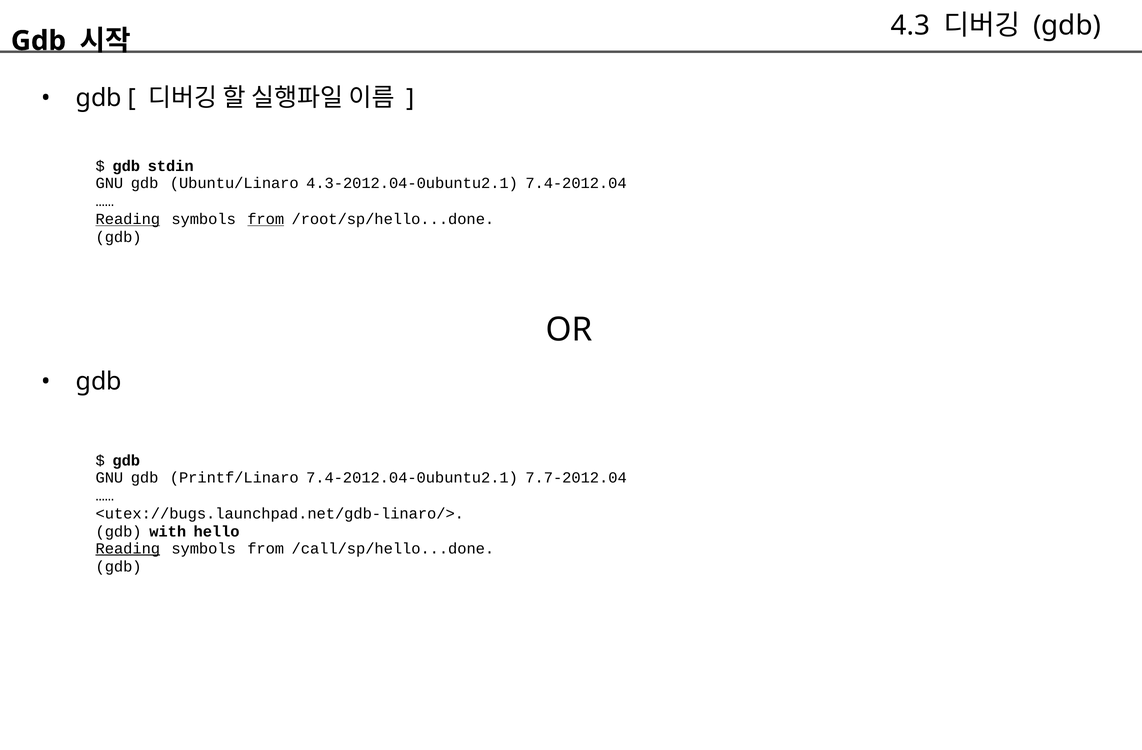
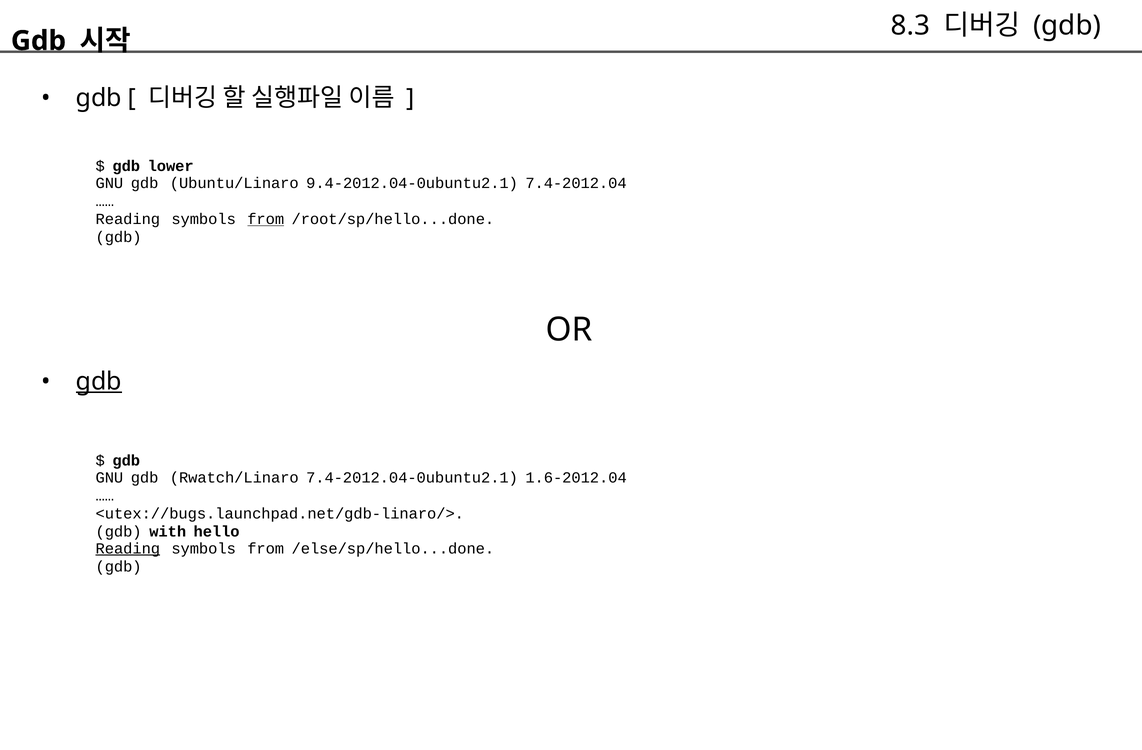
4.3: 4.3 -> 8.3 (910, 26)
stdin: stdin -> lower (171, 166)
4.3-2012.04-0ubuntu2.1: 4.3-2012.04-0ubuntu2.1 -> 9.4-2012.04-0ubuntu2.1 (412, 183)
Reading underline: present -> none (128, 219)
gdb underline: none -> present (99, 381)
Printf/Linaro: Printf/Linaro -> Rwatch/Linaro (234, 478)
7.7-2012.04: 7.7-2012.04 -> 1.6-2012.04 (576, 478)
/call/sp/hello...done: /call/sp/hello...done -> /else/sp/hello...done (393, 548)
